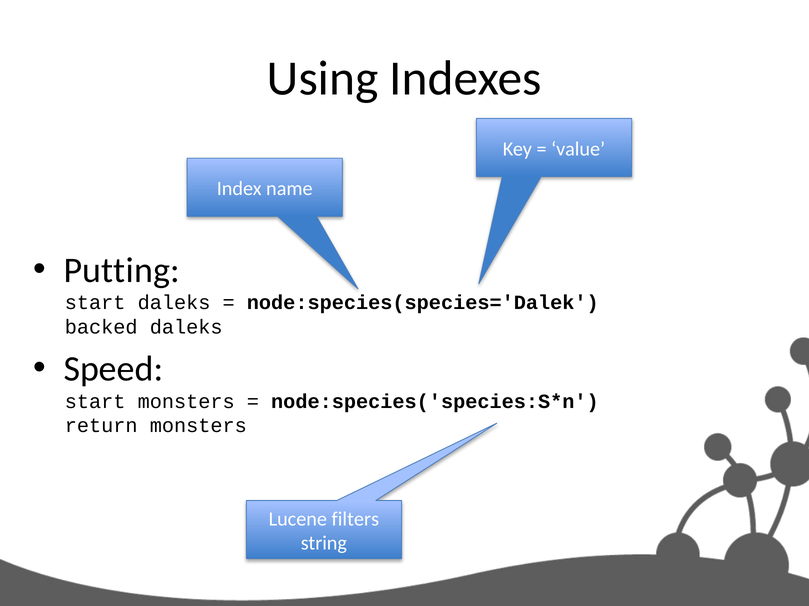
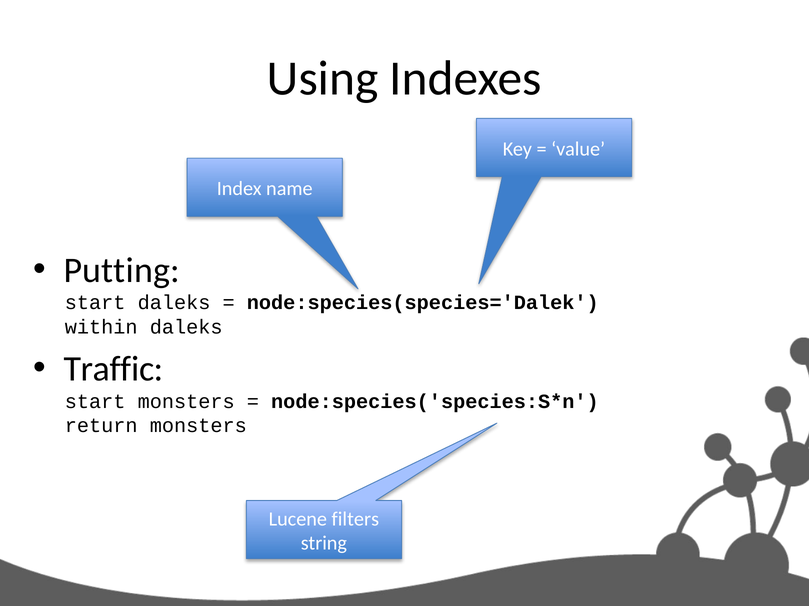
backed: backed -> within (101, 327)
Speed: Speed -> Traffic (114, 369)
